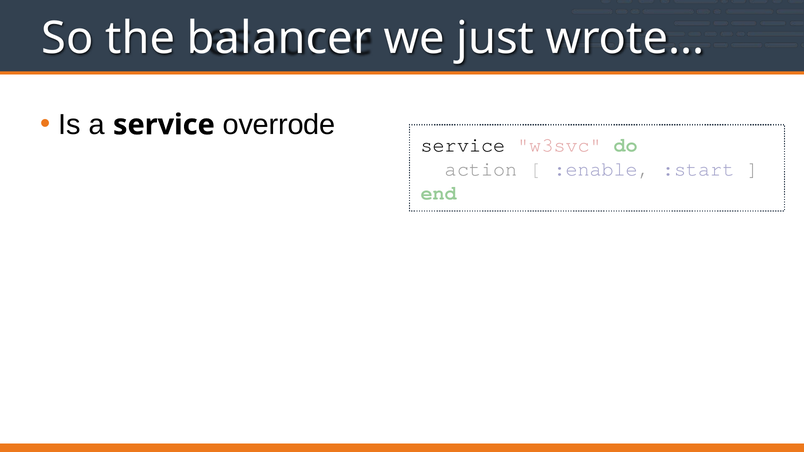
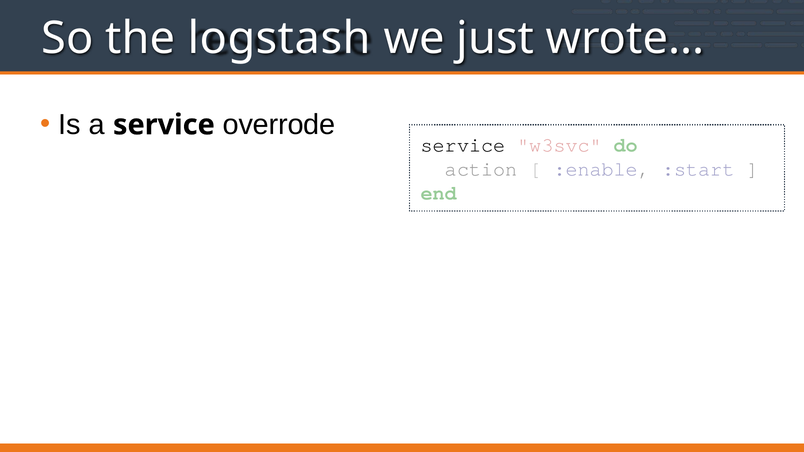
balancer: balancer -> logstash (279, 38)
